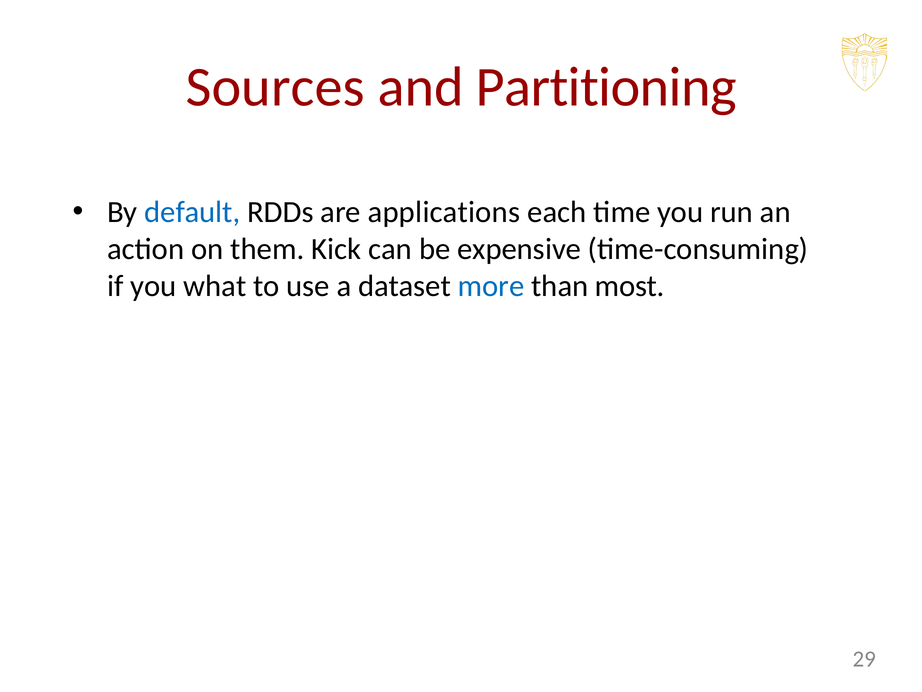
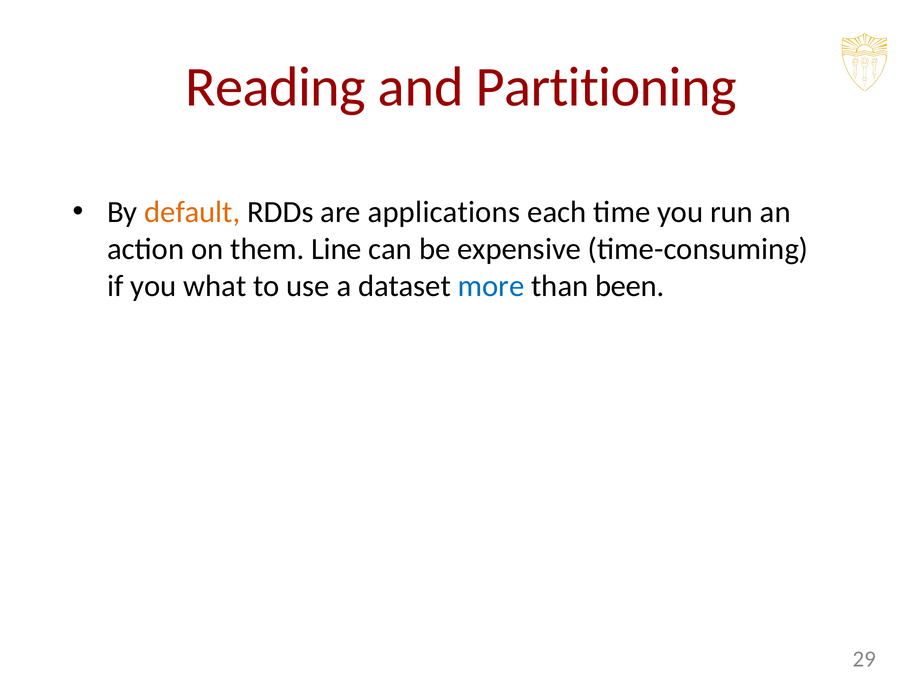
Sources: Sources -> Reading (276, 87)
default colour: blue -> orange (192, 212)
Kick: Kick -> Line (337, 249)
most: most -> been (630, 286)
